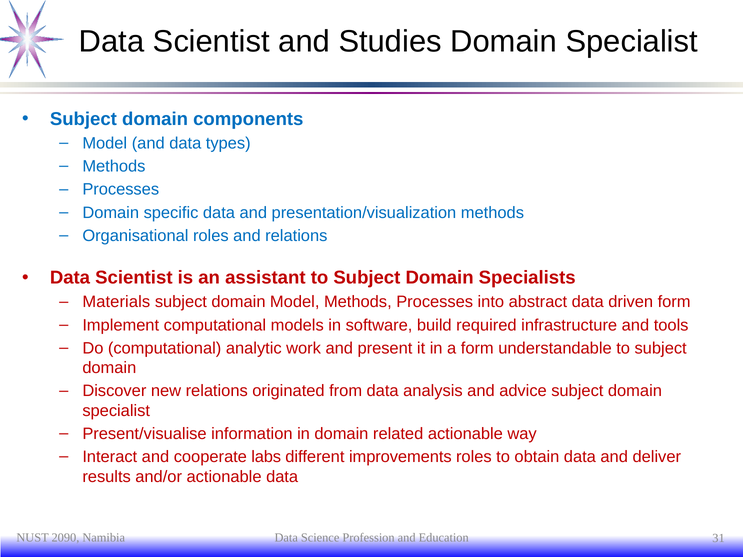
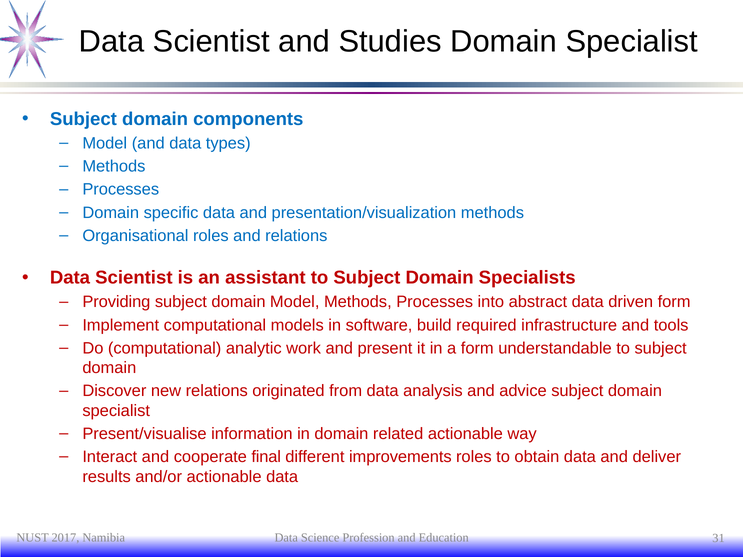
Materials: Materials -> Providing (116, 302)
labs: labs -> final (266, 457)
2090: 2090 -> 2017 (65, 538)
